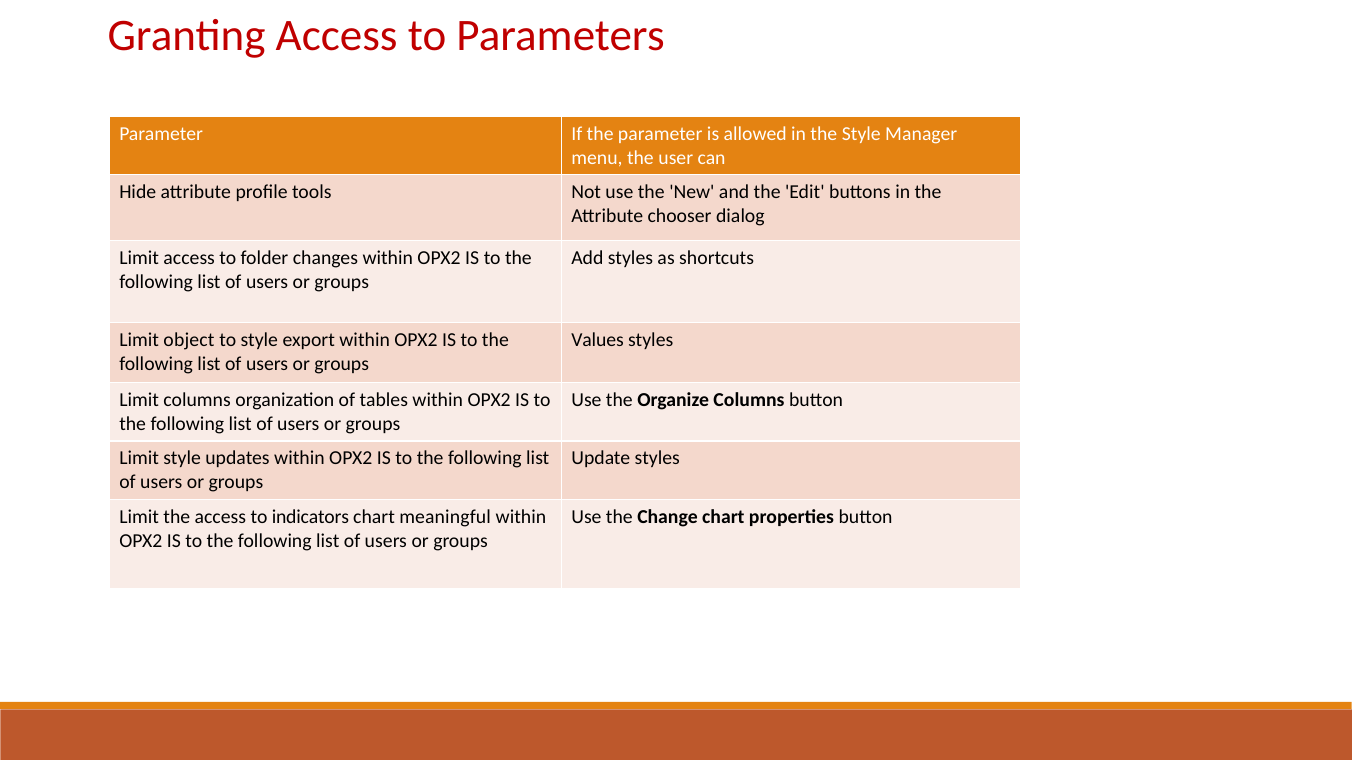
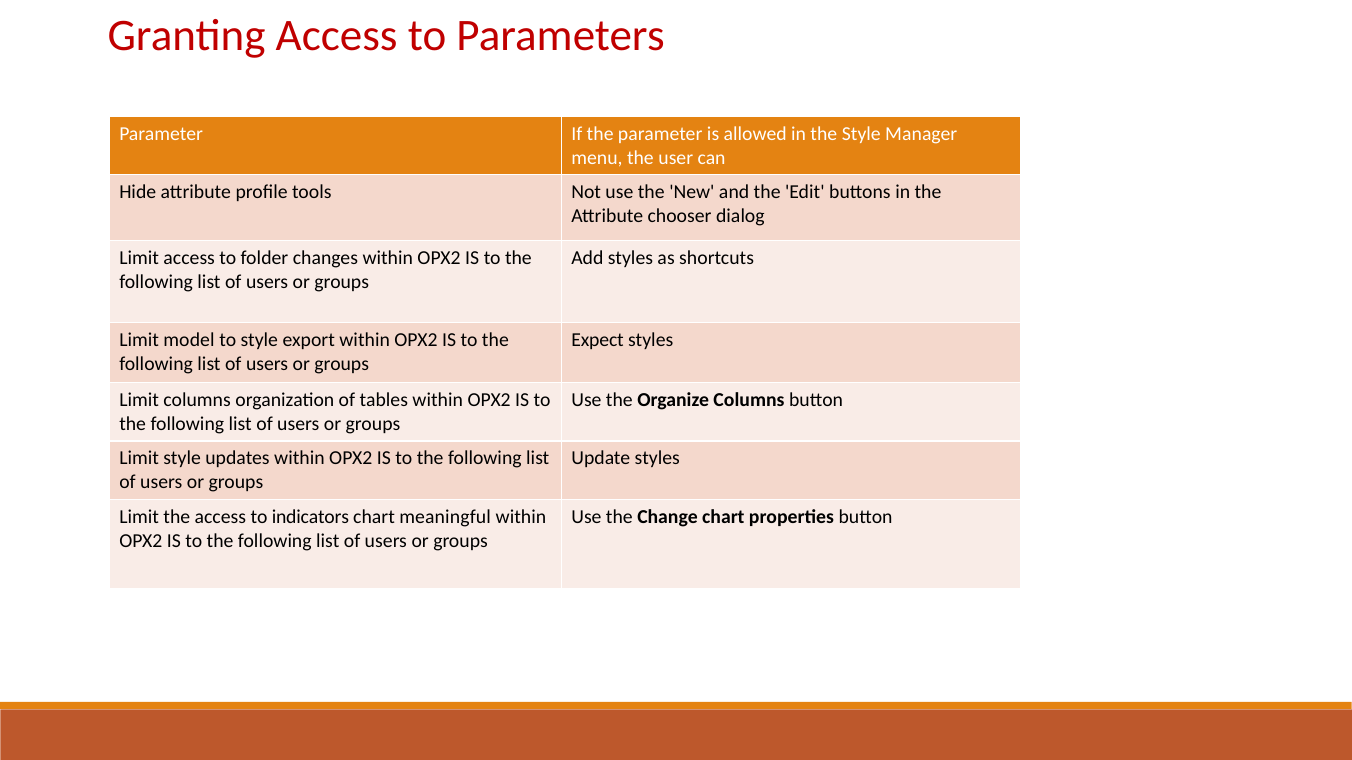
object: object -> model (189, 340)
Values: Values -> Expect (598, 340)
